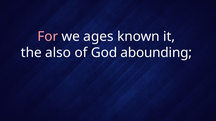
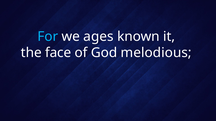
For colour: pink -> light blue (48, 37)
also: also -> face (58, 53)
abounding: abounding -> melodious (156, 53)
